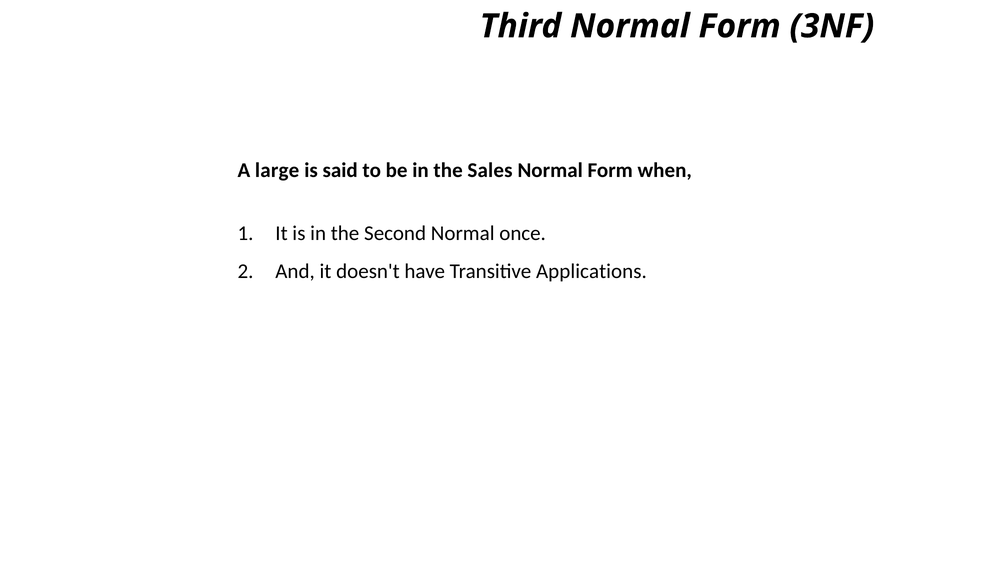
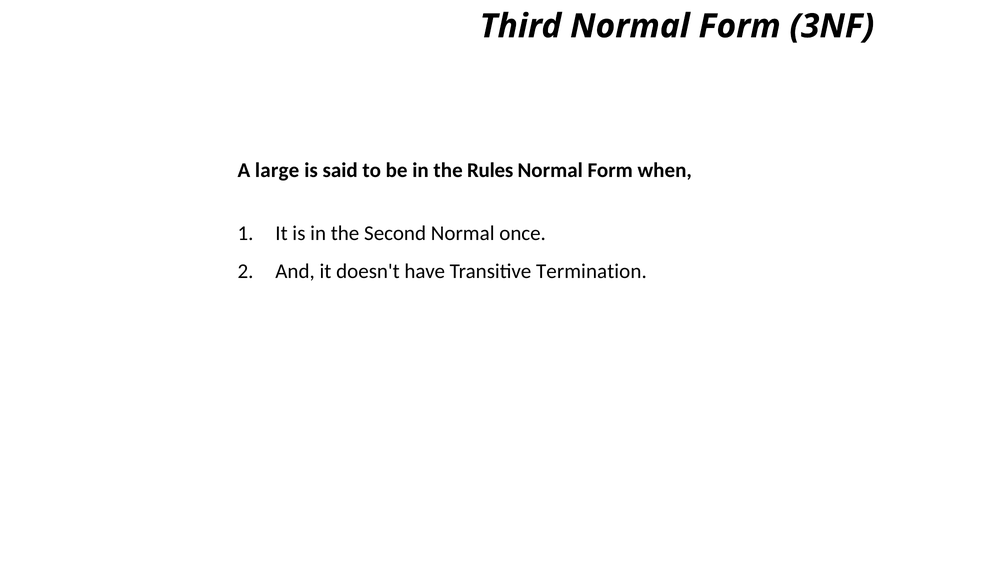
Sales: Sales -> Rules (490, 170)
Applications: Applications -> Termination (591, 271)
